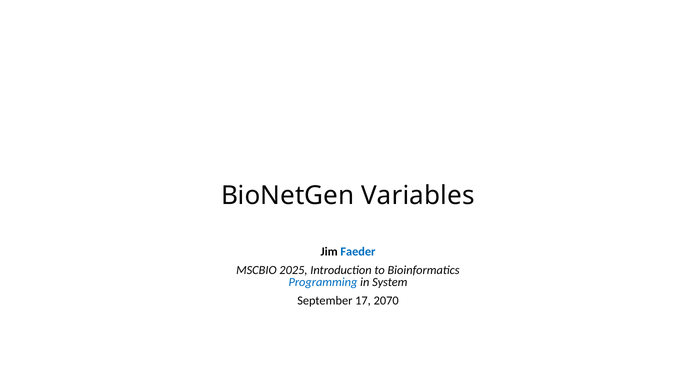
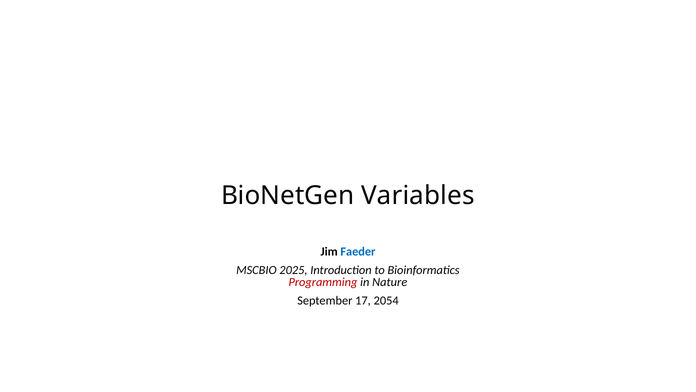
Programming colour: blue -> red (323, 282)
System: System -> Nature (390, 282)
2070: 2070 -> 2054 (386, 300)
